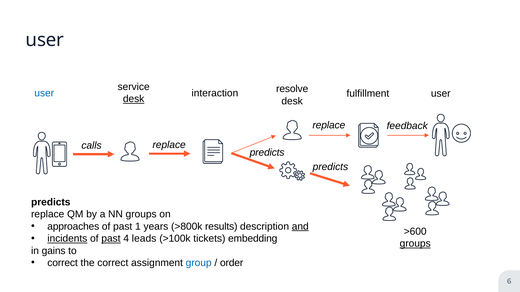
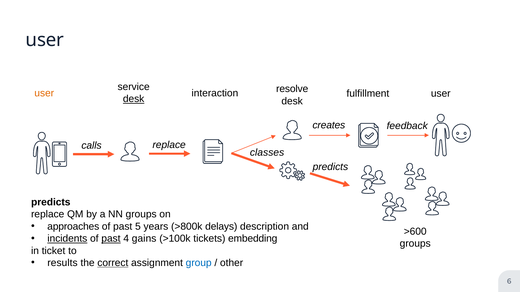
user colour: blue -> orange (44, 93)
replace: replace -> creates (329, 125)
predicts: predicts -> classes (267, 153)
1: 1 -> 5 (138, 227)
results: results -> delays (221, 227)
and underline: present -> none (300, 227)
leads: leads -> gains (144, 239)
groups underline: present -> none (415, 244)
gains: gains -> ticket (54, 251)
correct: correct -> results (62, 263)
correct underline: none -> present (113, 263)
order: order -> other (232, 263)
